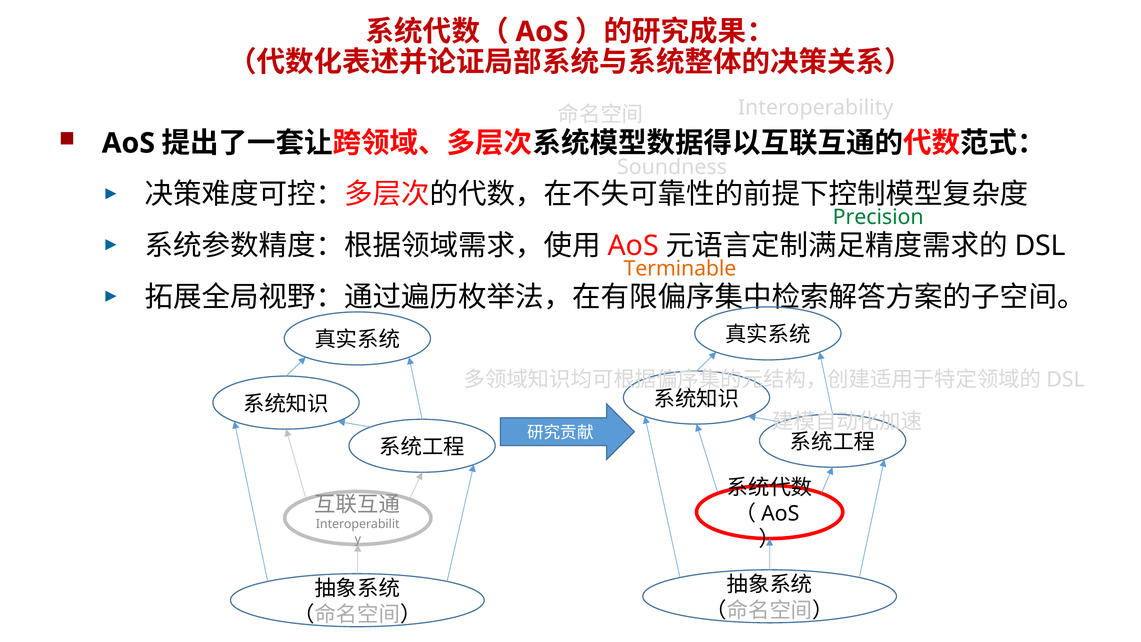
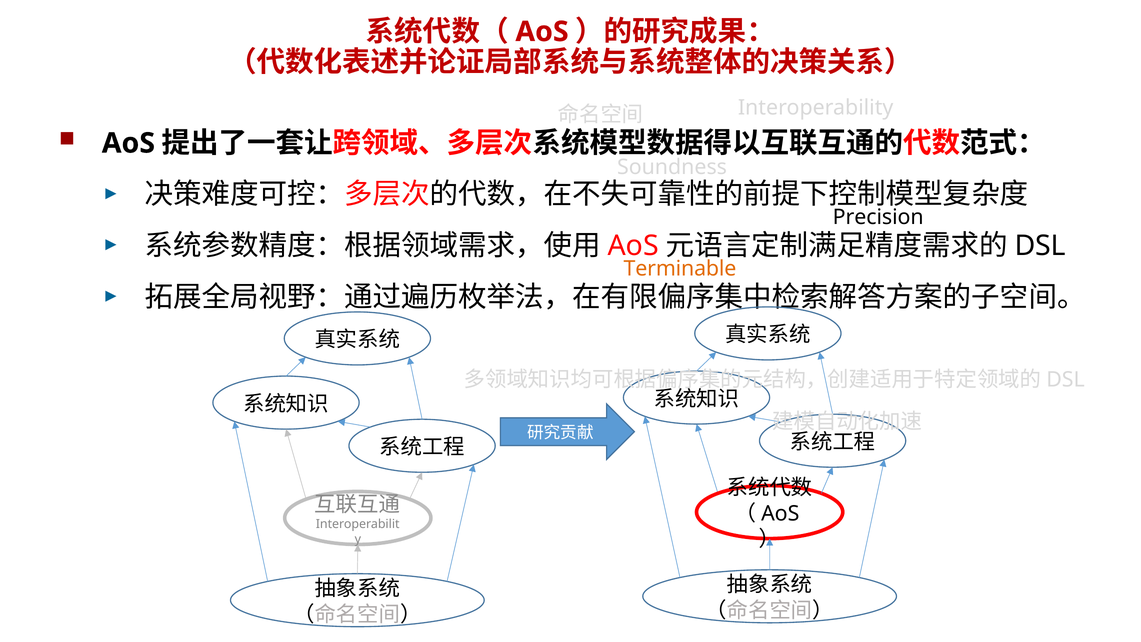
Precision colour: green -> black (878, 217)
